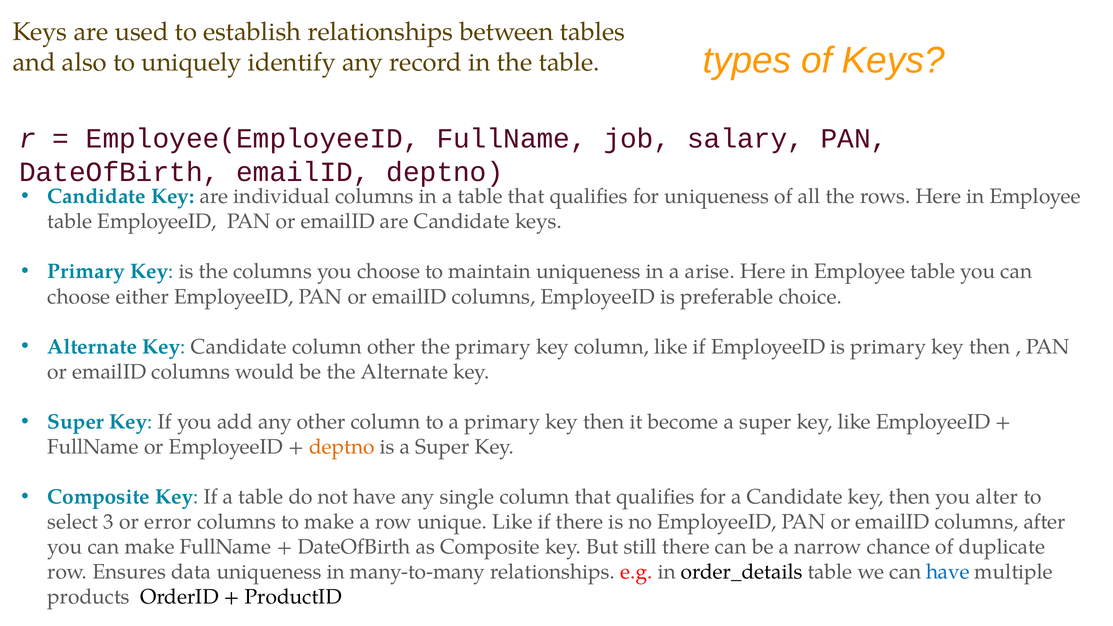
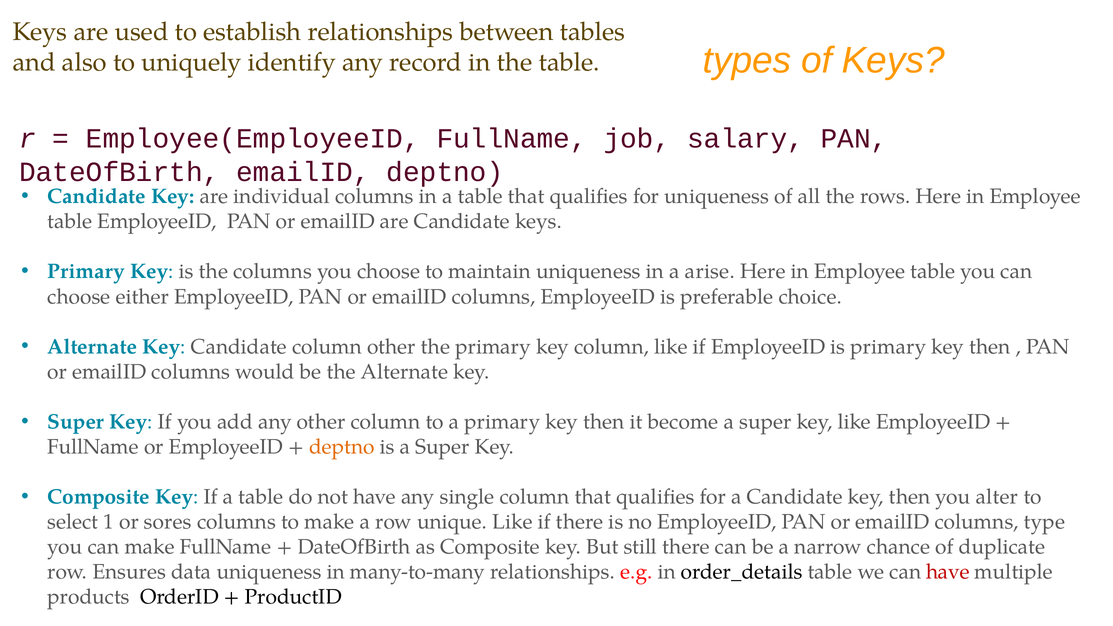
3: 3 -> 1 (109, 522)
error: error -> sores (168, 522)
after: after -> type (1044, 522)
have colour: blue -> red (948, 572)
